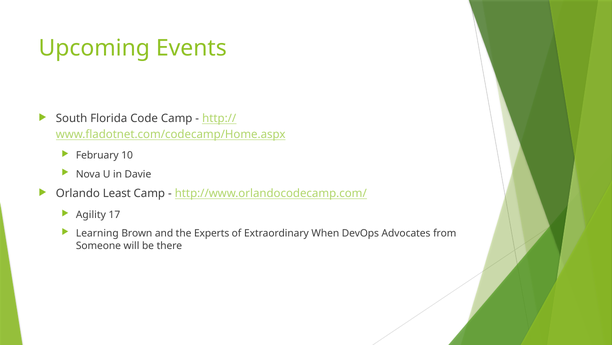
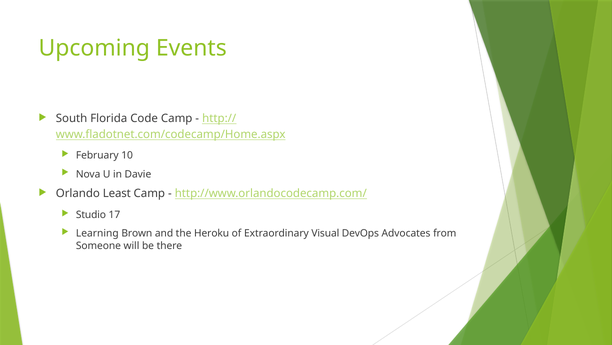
Agility: Agility -> Studio (91, 214)
Experts: Experts -> Heroku (212, 233)
When: When -> Visual (325, 233)
